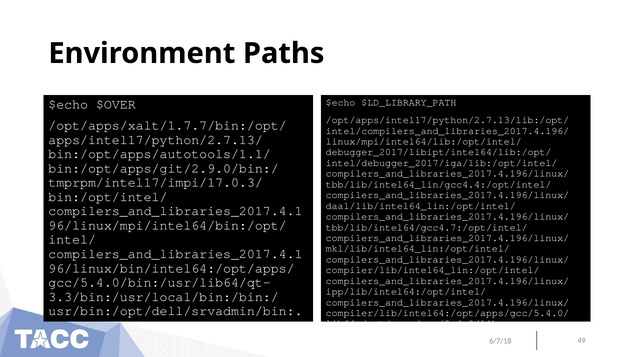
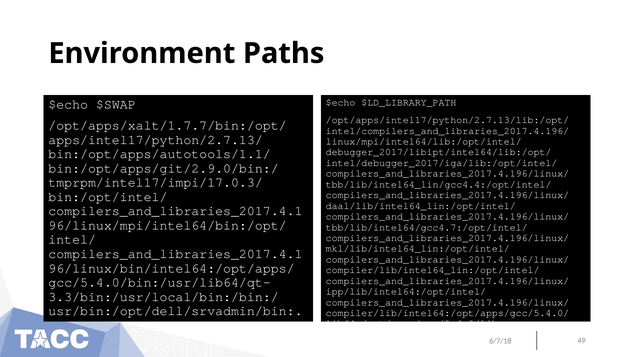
$OVER: $OVER -> $SWAP (116, 104)
